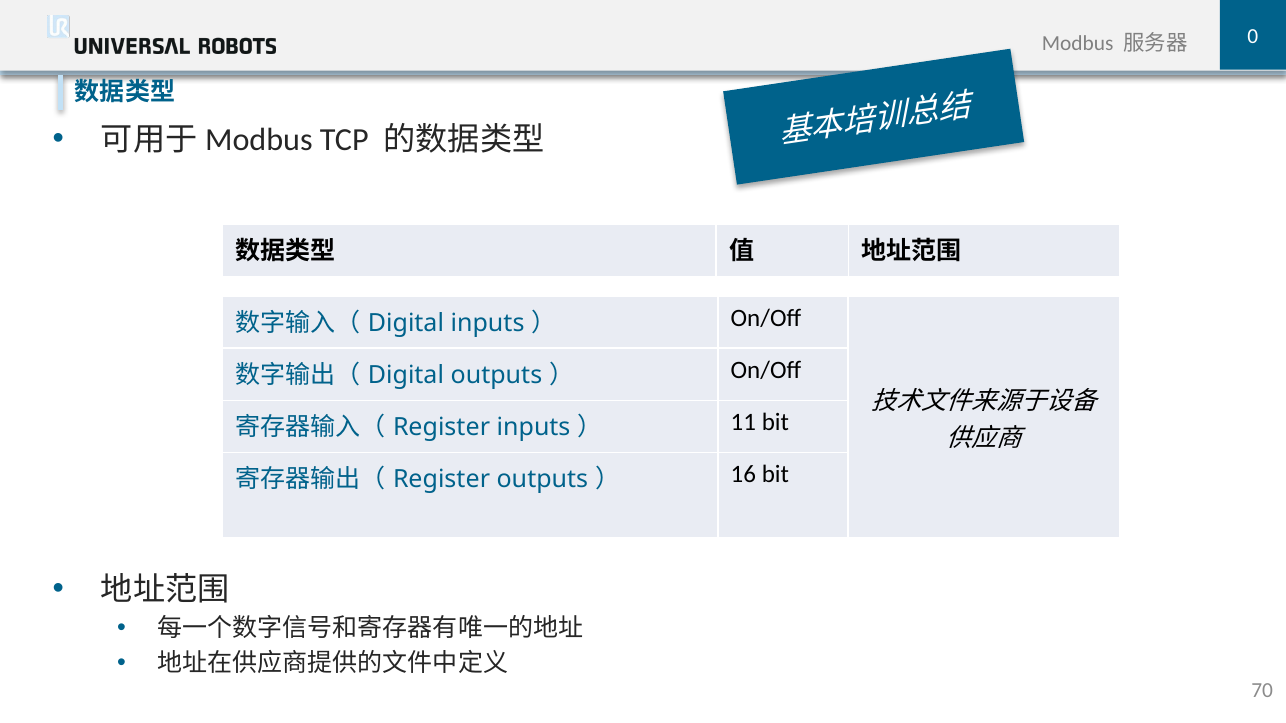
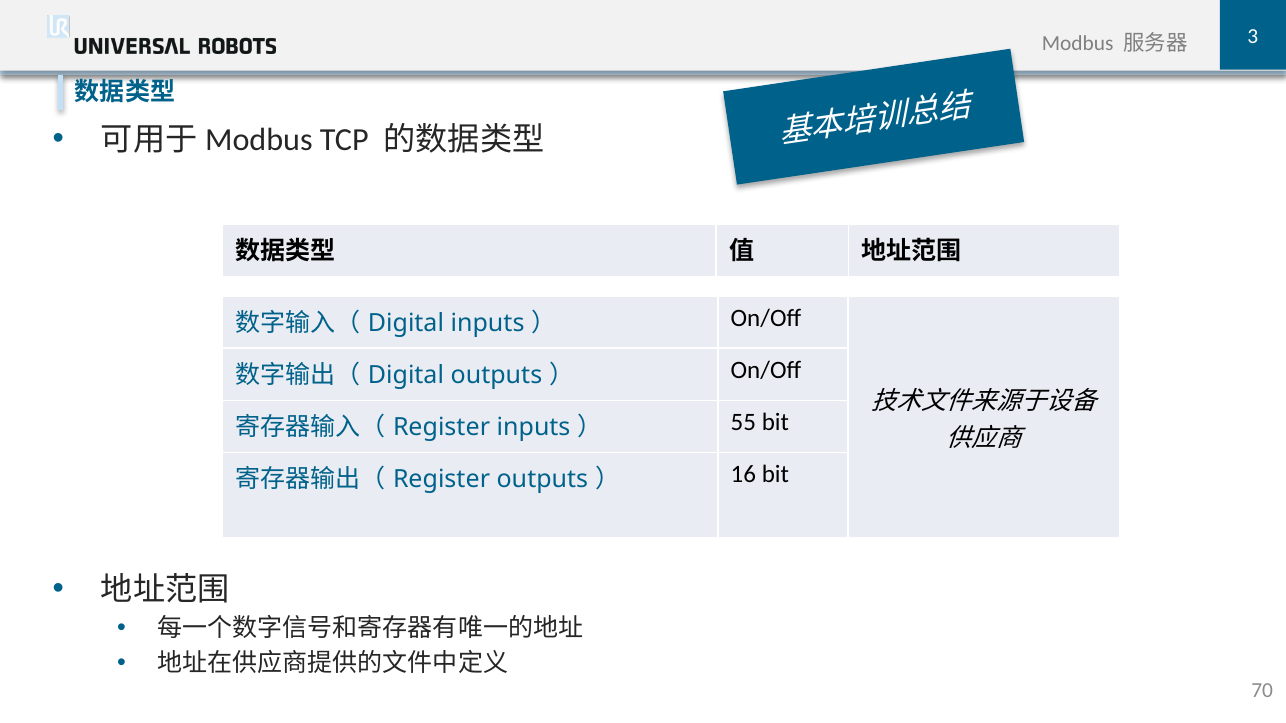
0: 0 -> 3 (1253, 36)
11: 11 -> 55 (743, 422)
